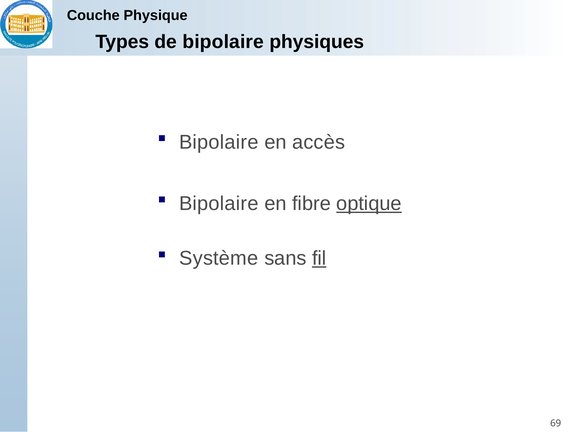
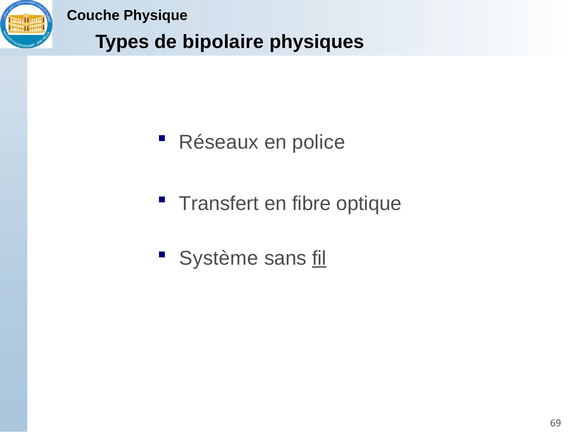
Bipolaire: Bipolaire -> Réseaux (219, 142)
accès: accès -> police (319, 142)
Bipolaire: Bipolaire -> Transfert (219, 204)
optique underline: present -> none (369, 204)
